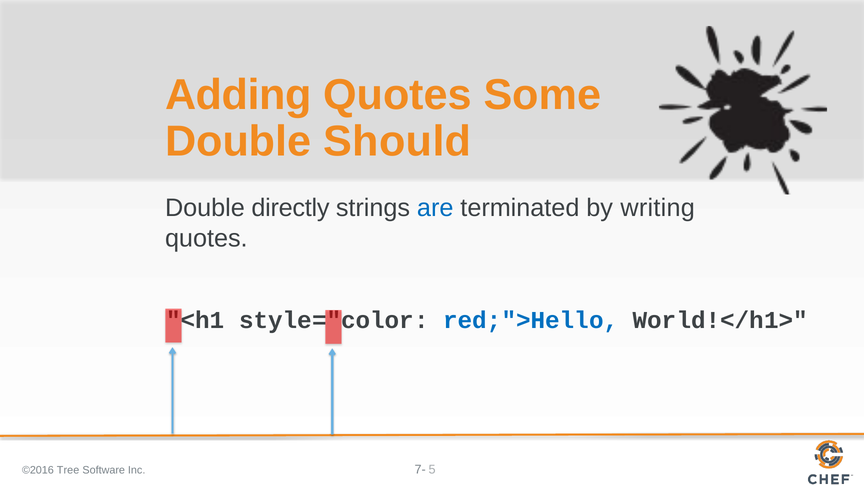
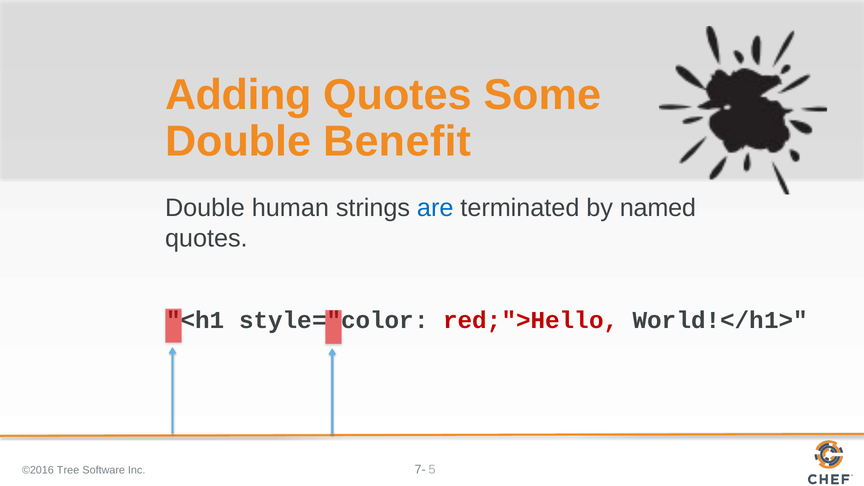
Should: Should -> Benefit (397, 141)
directly: directly -> human (290, 208)
writing: writing -> named (658, 208)
red;">Hello colour: blue -> red (531, 320)
